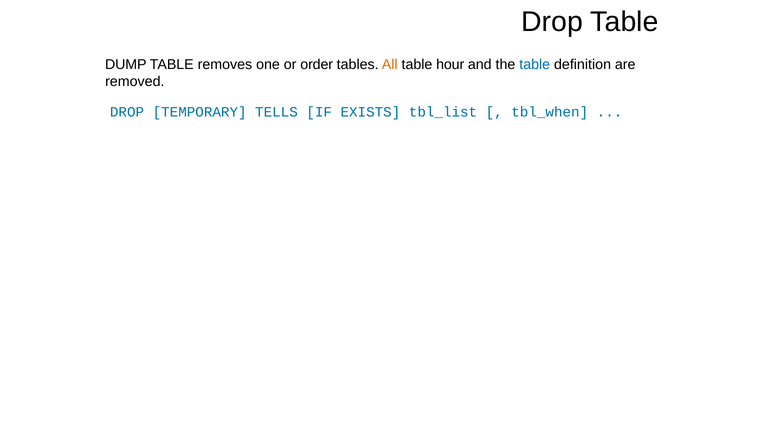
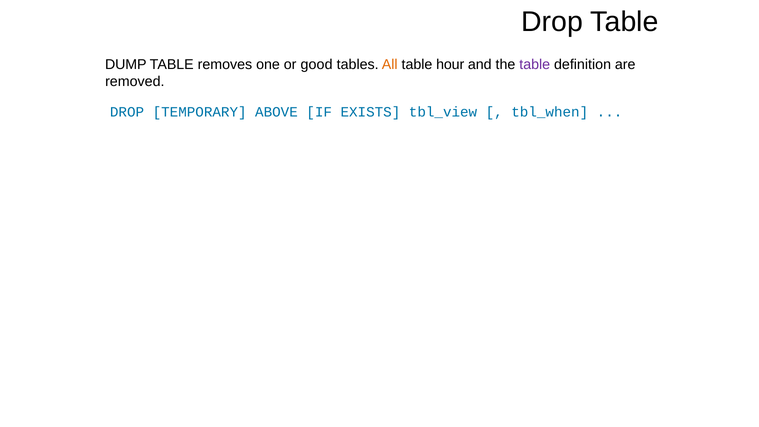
order: order -> good (317, 64)
table colour: blue -> purple (535, 64)
TELLS: TELLS -> ABOVE (276, 112)
tbl_list: tbl_list -> tbl_view (443, 112)
